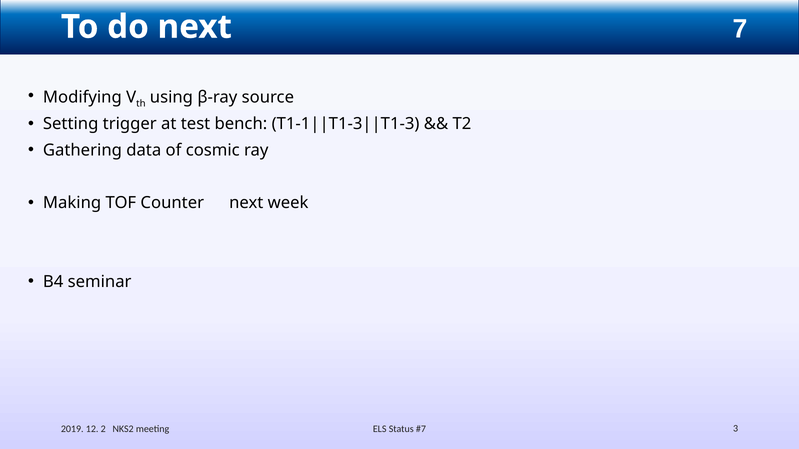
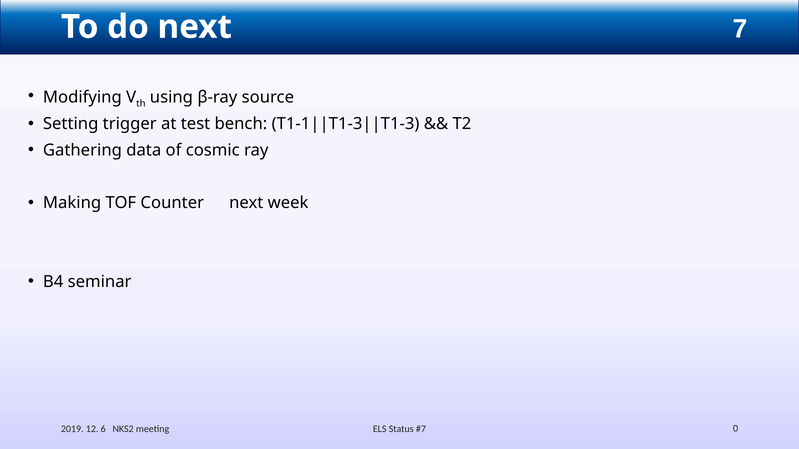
2: 2 -> 6 (103, 429)
3: 3 -> 0 (736, 429)
